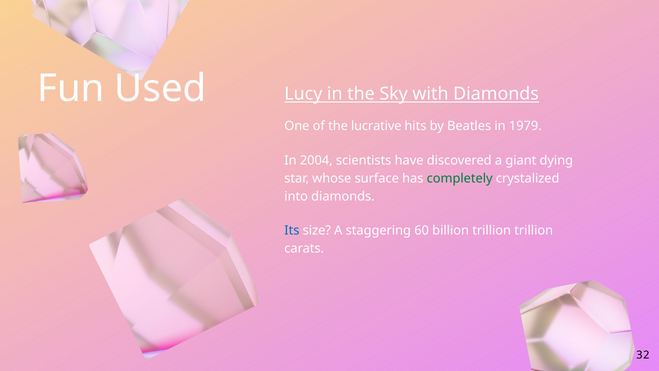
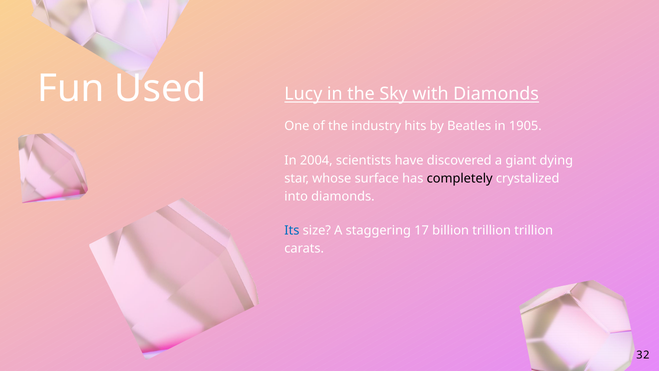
lucrative: lucrative -> industry (376, 126)
1979: 1979 -> 1905 (525, 126)
completely colour: green -> black (460, 178)
60: 60 -> 17 (422, 230)
